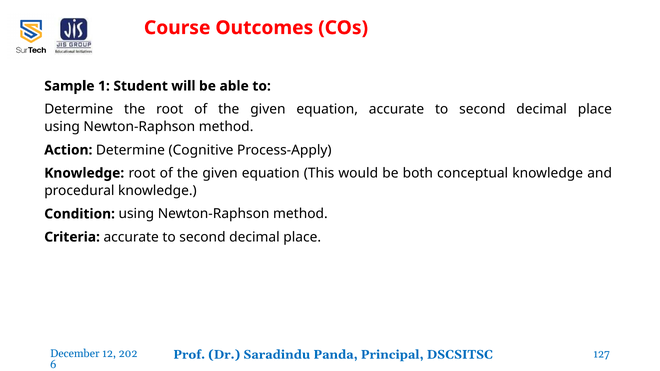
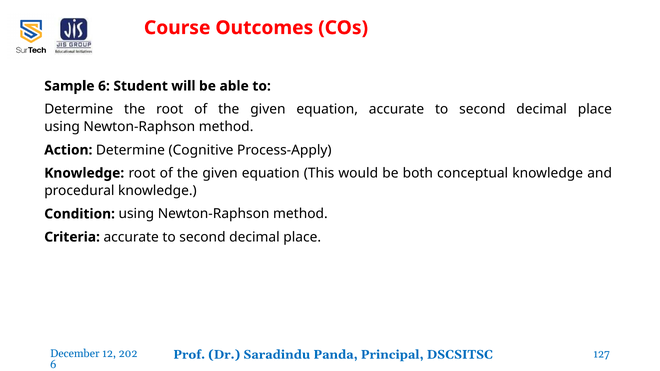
Sample 1: 1 -> 6 (104, 86)
